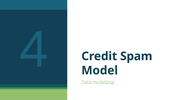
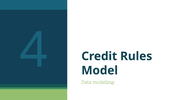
Spam: Spam -> Rules (136, 56)
